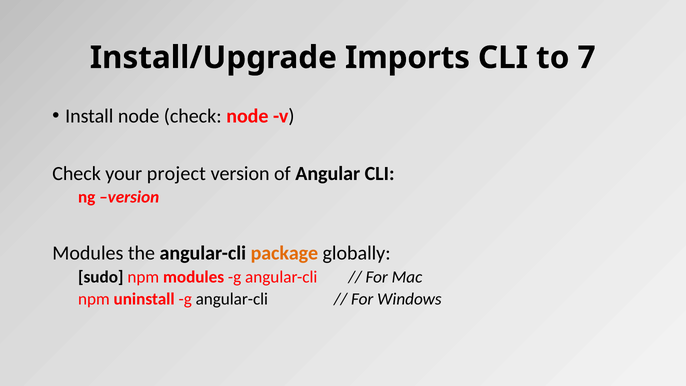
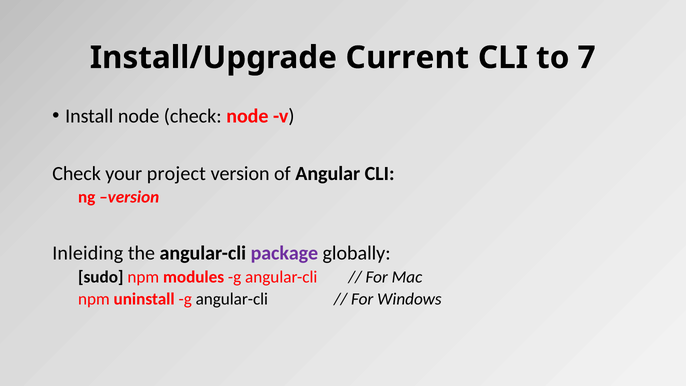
Imports: Imports -> Current (407, 58)
Modules: Modules -> Inleiding (88, 253)
package colour: orange -> purple (284, 253)
